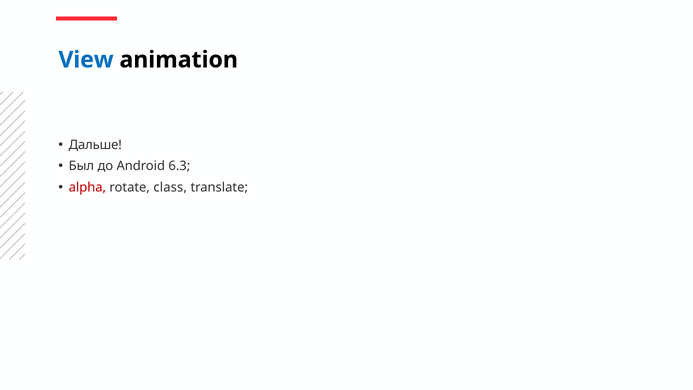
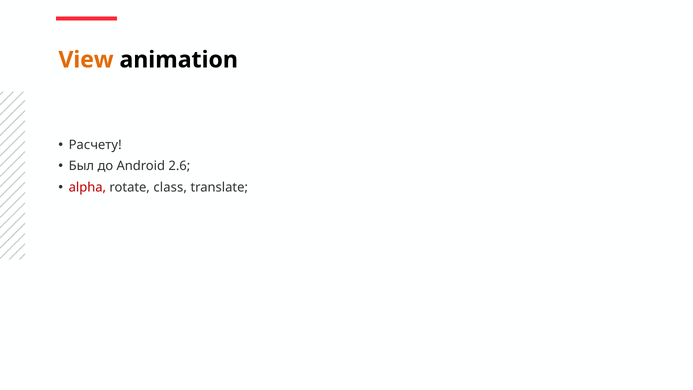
View colour: blue -> orange (86, 60)
Дальше: Дальше -> Расчету (95, 145)
6.3: 6.3 -> 2.6 (179, 166)
